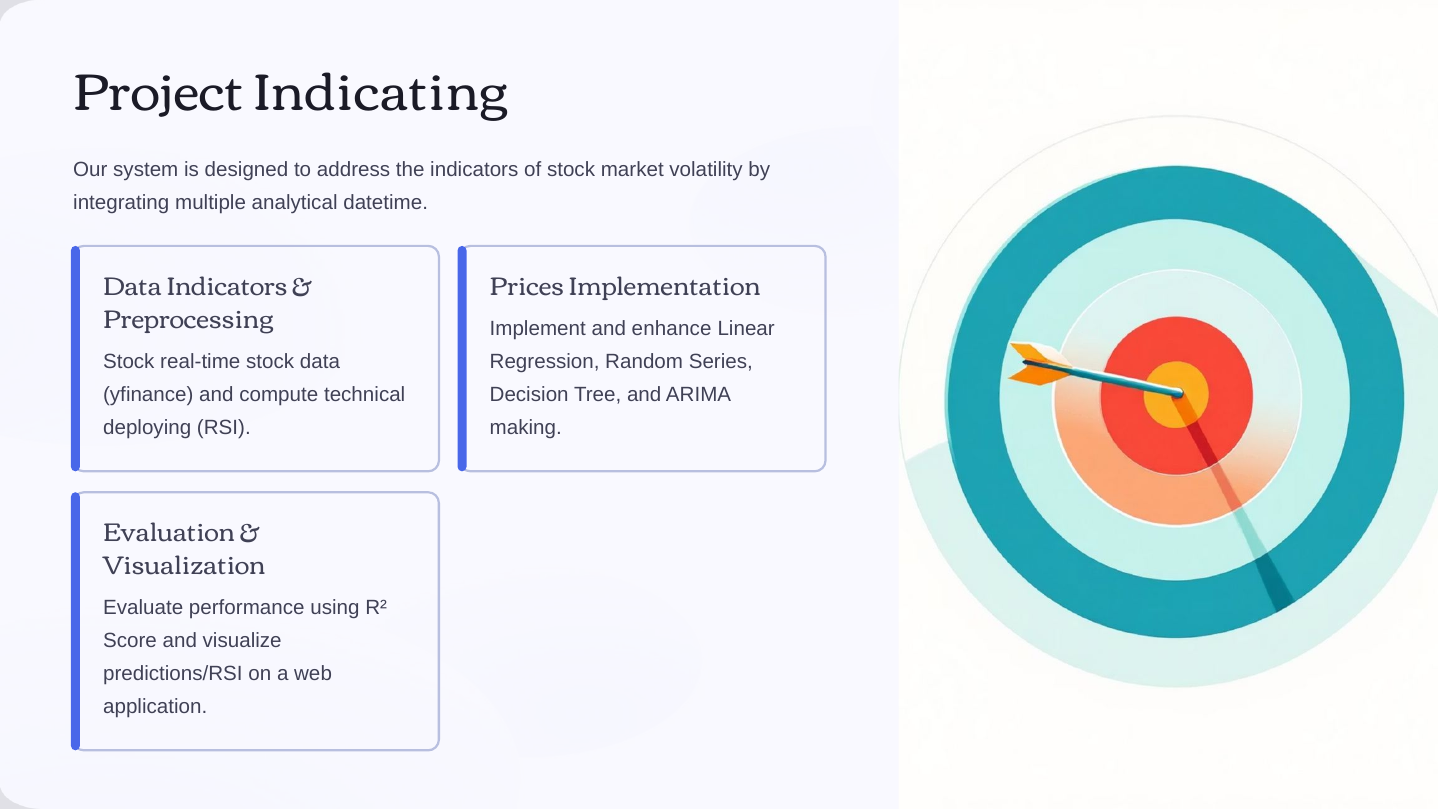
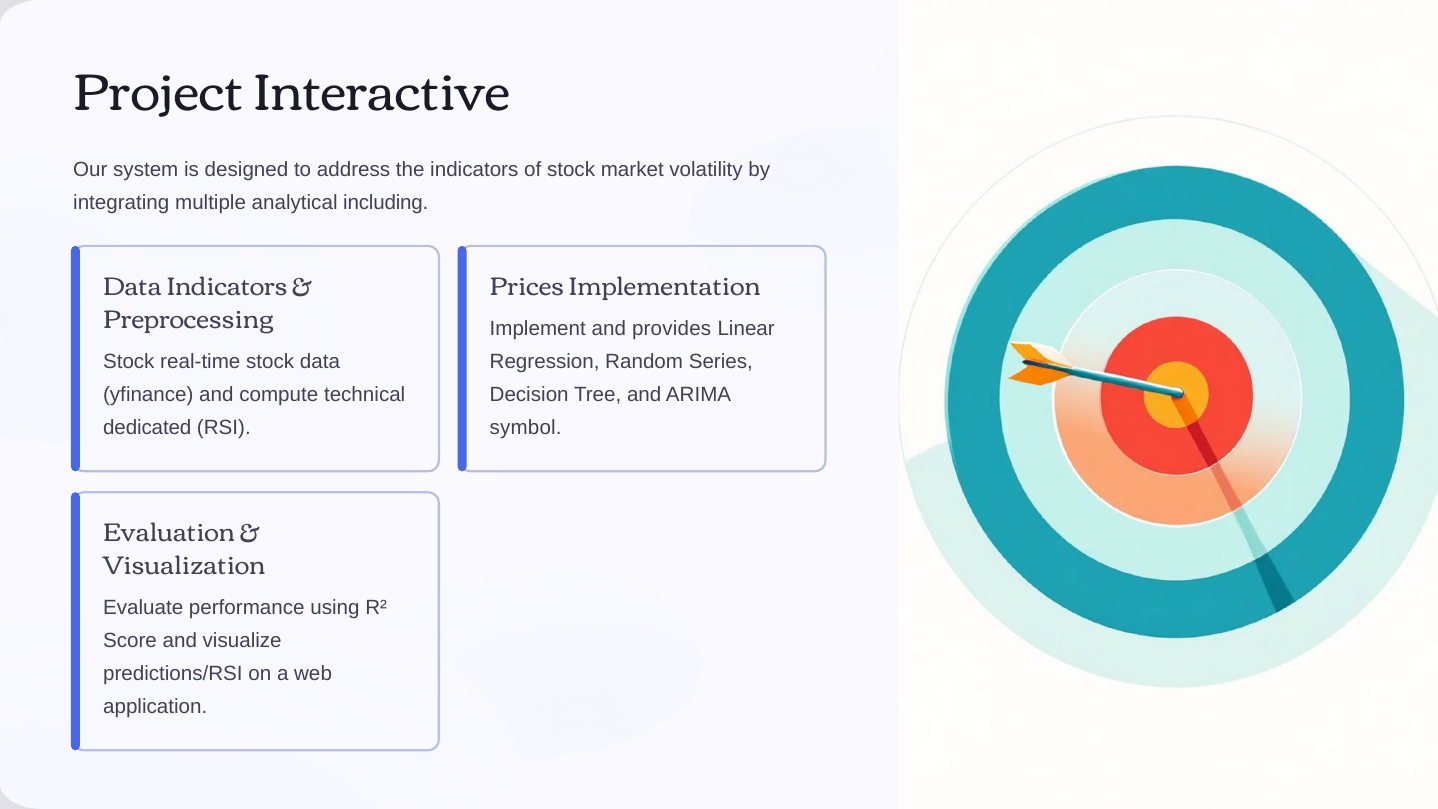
Indicating: Indicating -> Interactive (382, 94)
datetime: datetime -> including (386, 203)
enhance: enhance -> provides (672, 329)
deploying: deploying -> dedicated (147, 428)
making: making -> symbol (526, 428)
